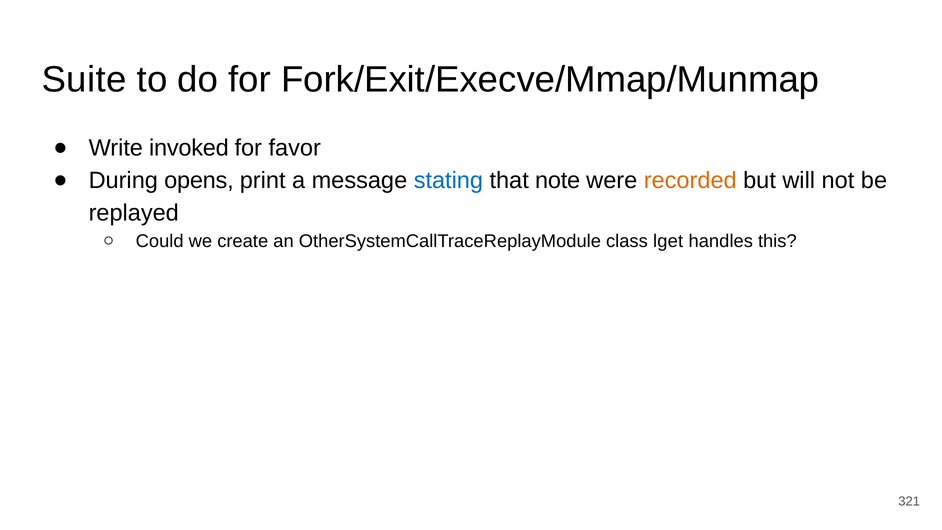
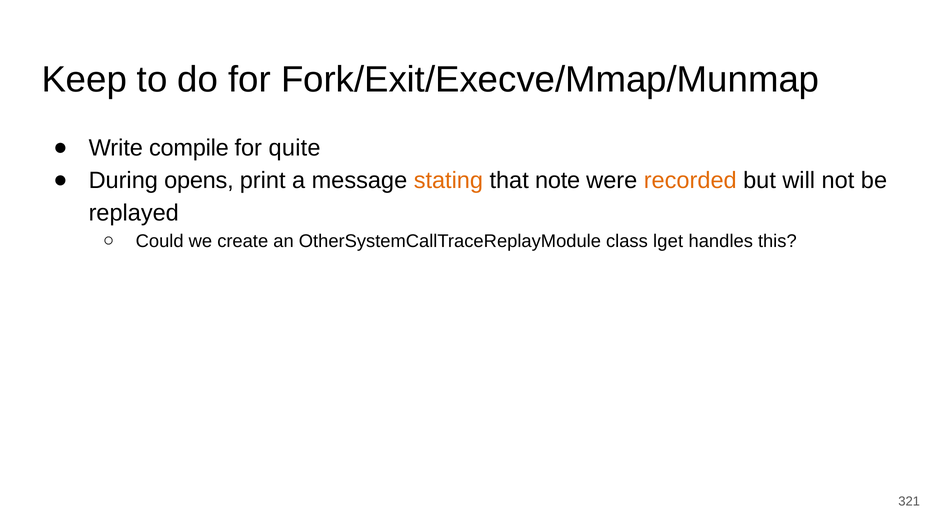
Suite: Suite -> Keep (84, 80)
invoked: invoked -> compile (189, 148)
favor: favor -> quite (295, 148)
stating colour: blue -> orange (448, 181)
